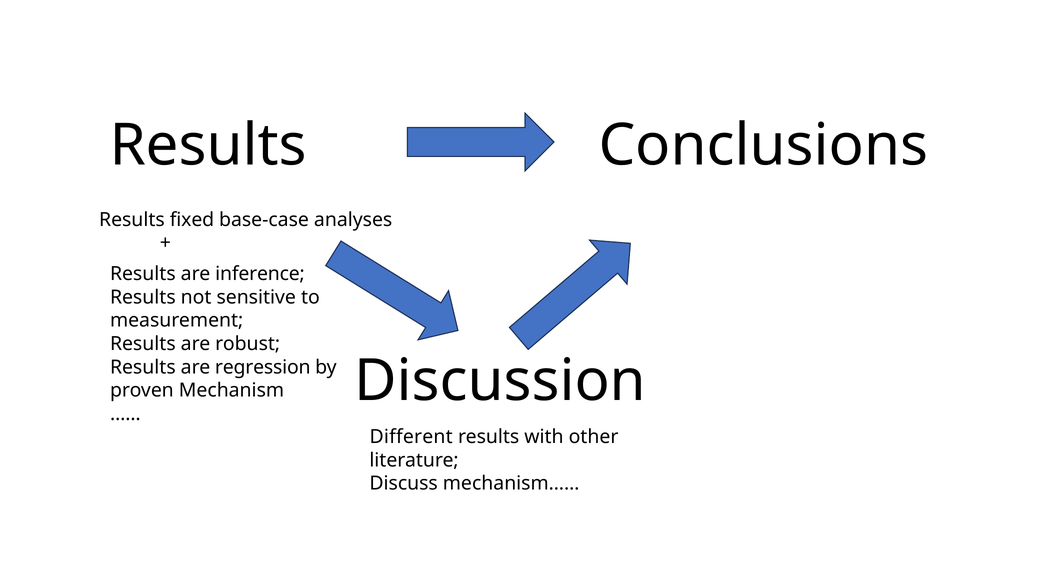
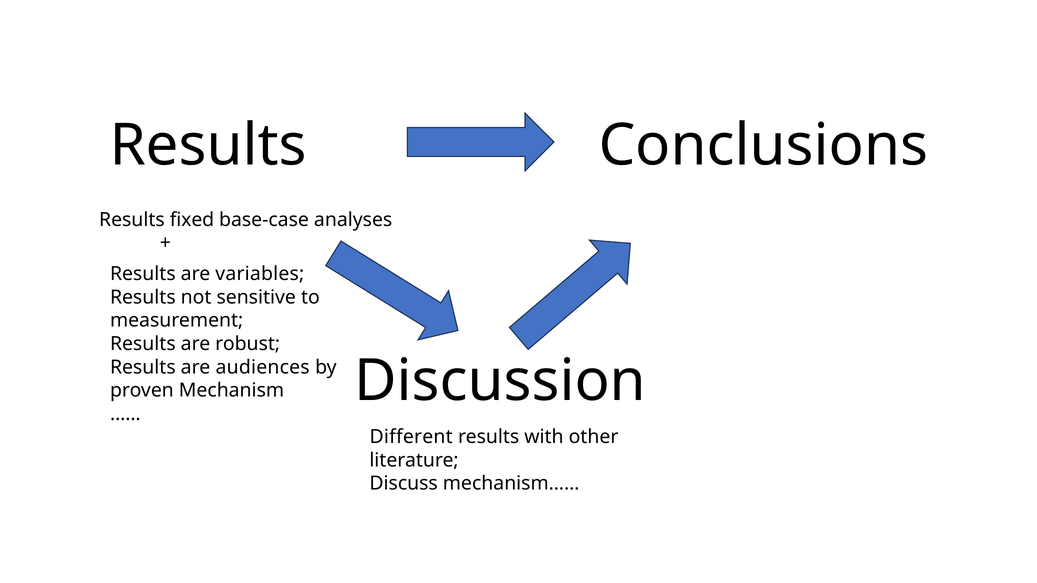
inference: inference -> variables (260, 274)
regression: regression -> audiences (263, 367)
